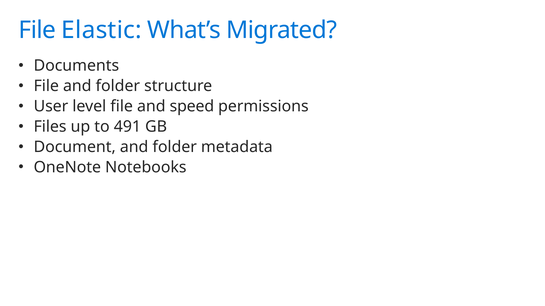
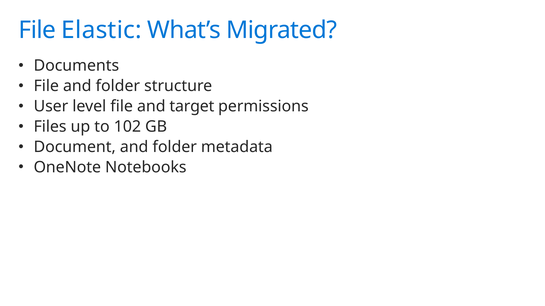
speed: speed -> target (192, 106)
491: 491 -> 102 (127, 127)
